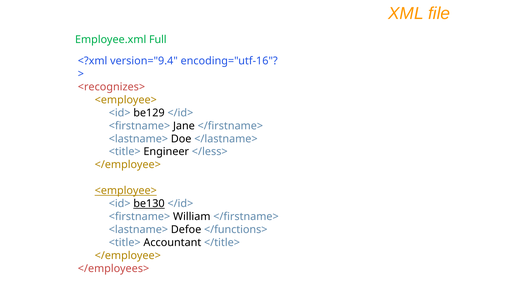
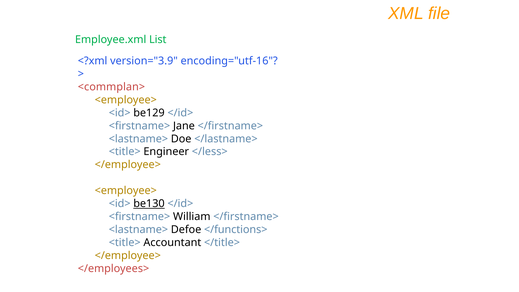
Full: Full -> List (158, 40)
version="9.4: version="9.4 -> version="3.9 (144, 61)
<recognizes>: <recognizes> -> <commplan> (111, 87)
<employee> underline: present -> none (126, 191)
